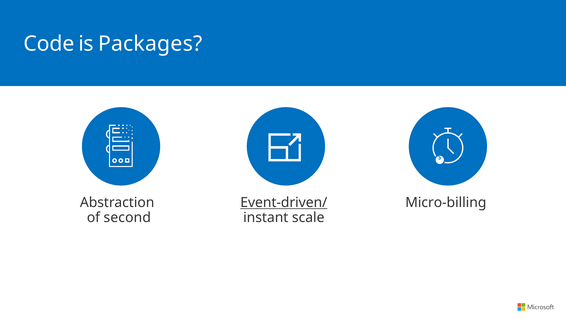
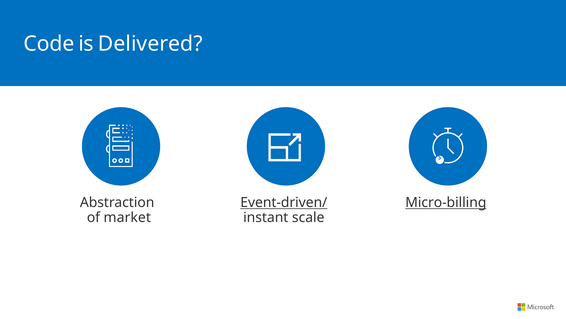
Packages: Packages -> Delivered (150, 44)
Micro-billing underline: none -> present (446, 202)
second: second -> market (127, 217)
